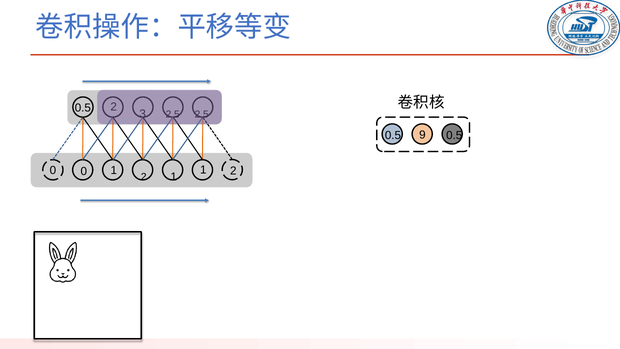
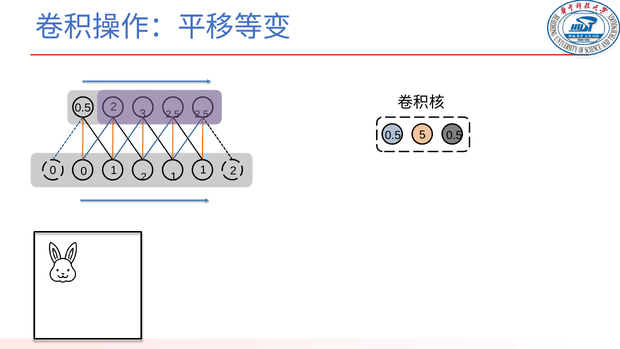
9: 9 -> 5 (422, 135)
